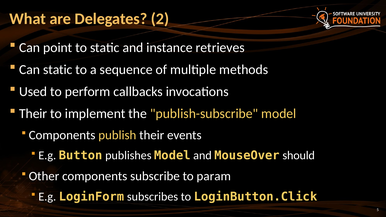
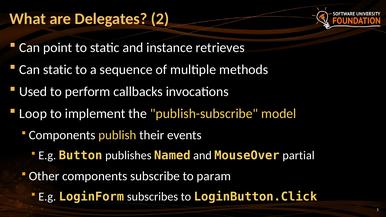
Their: Their -> Loop (33, 114)
publishes Model: Model -> Named (172, 156)
should: should -> partial (299, 156)
